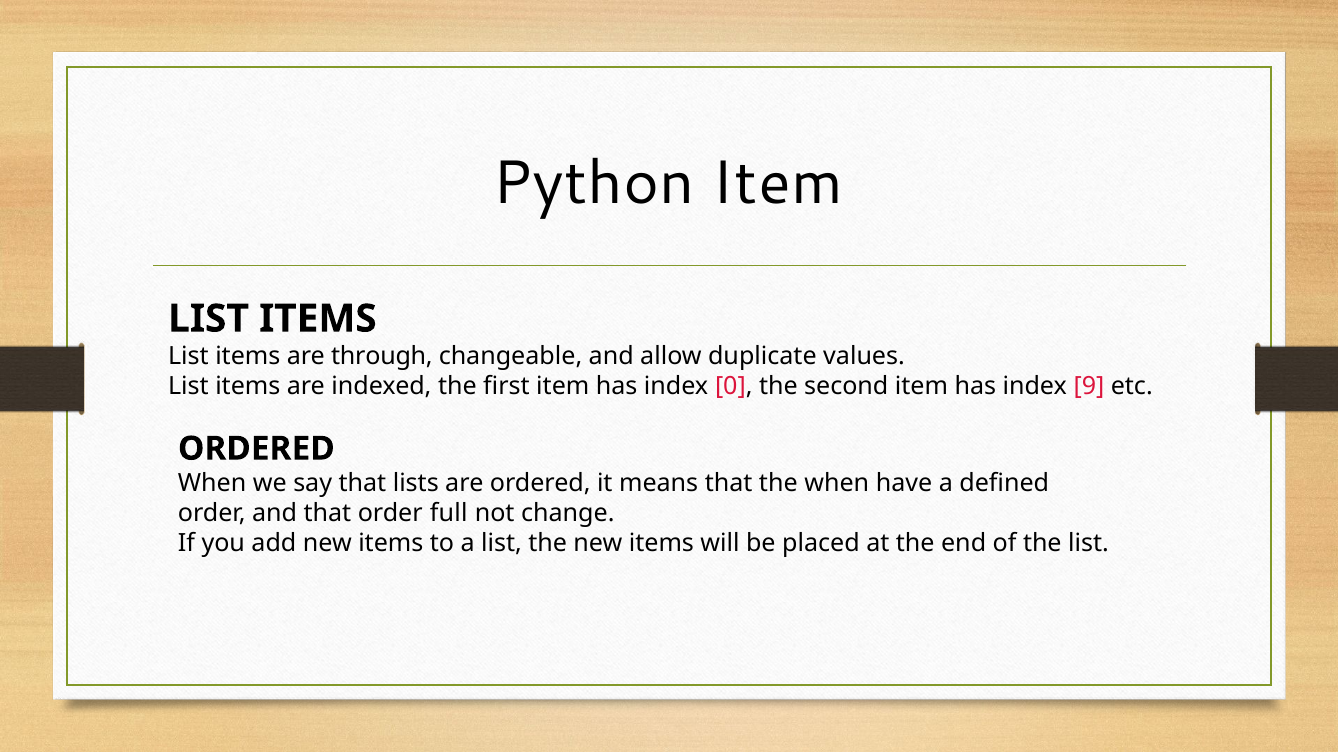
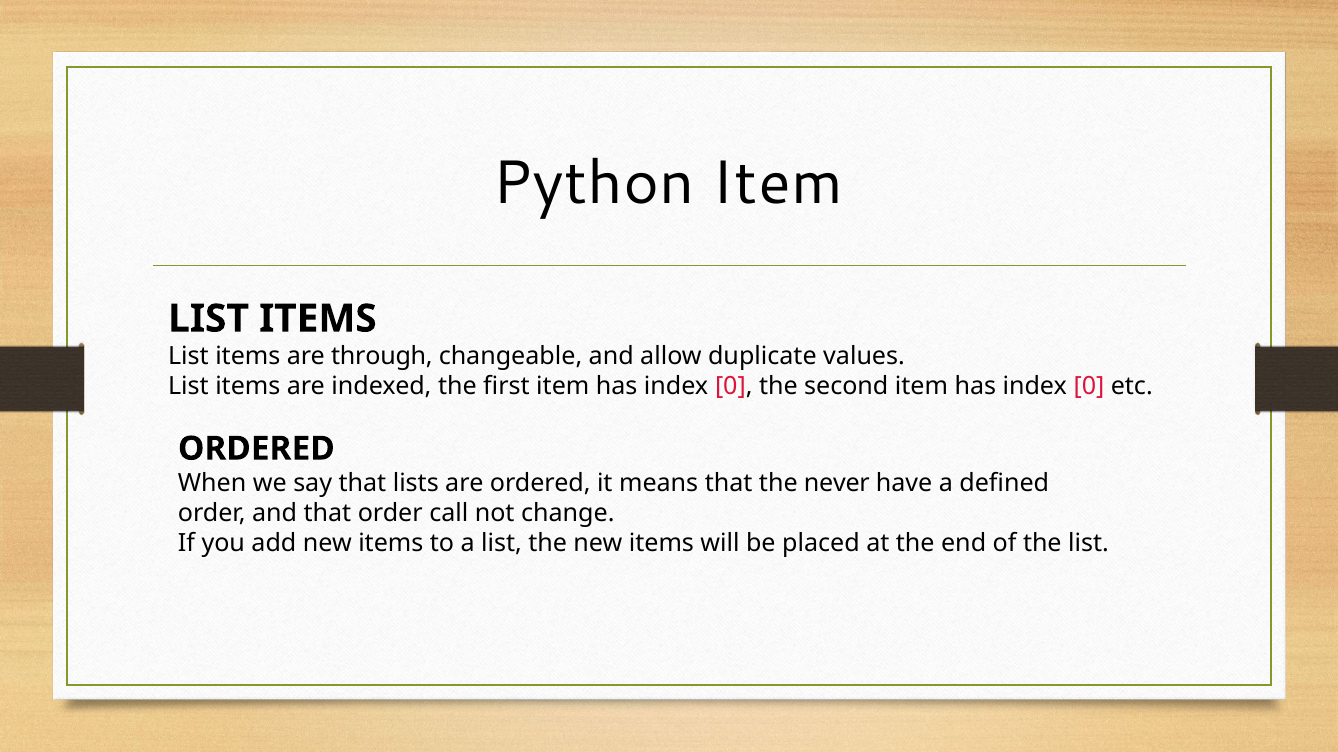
9: 9 -> 0 (1089, 387)
the when: when -> never (837, 484)
full: full -> call (449, 514)
